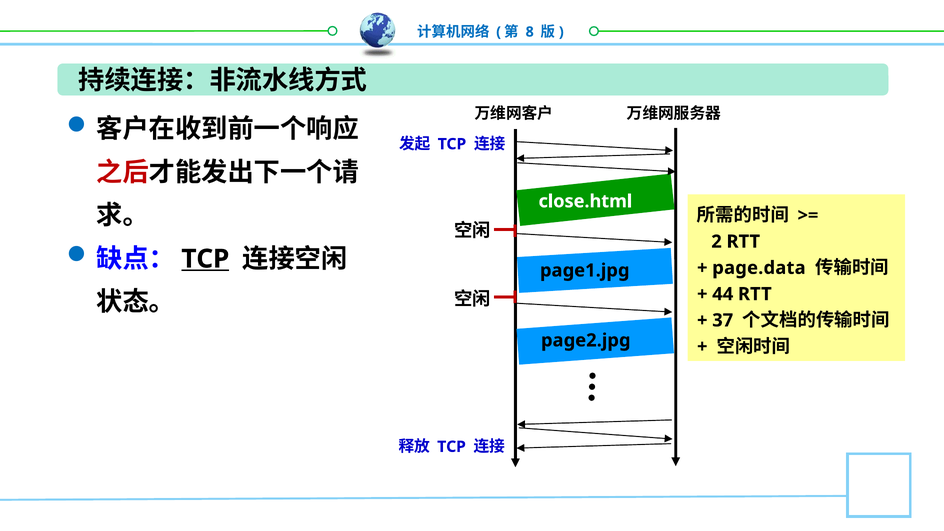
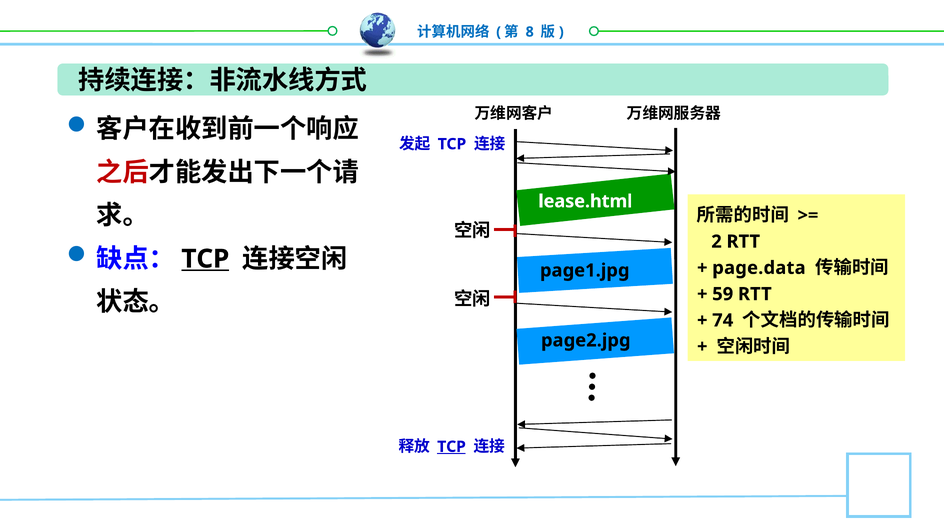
close.html: close.html -> lease.html (585, 201)
44: 44 -> 59 (723, 294)
37: 37 -> 74 (723, 320)
TCP underline: none -> present (452, 447)
